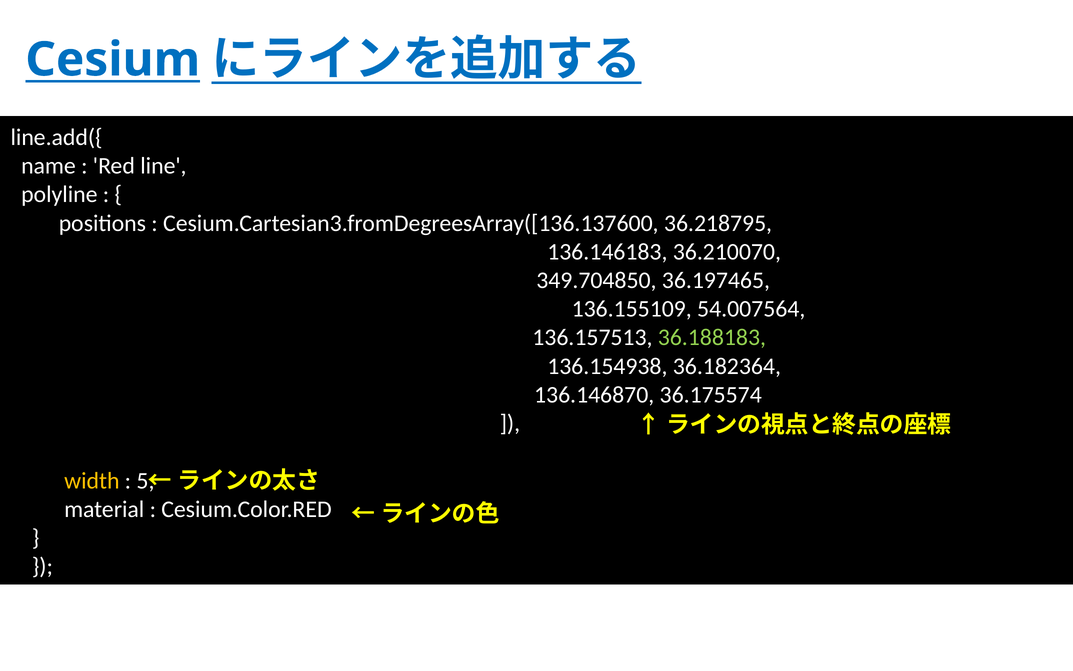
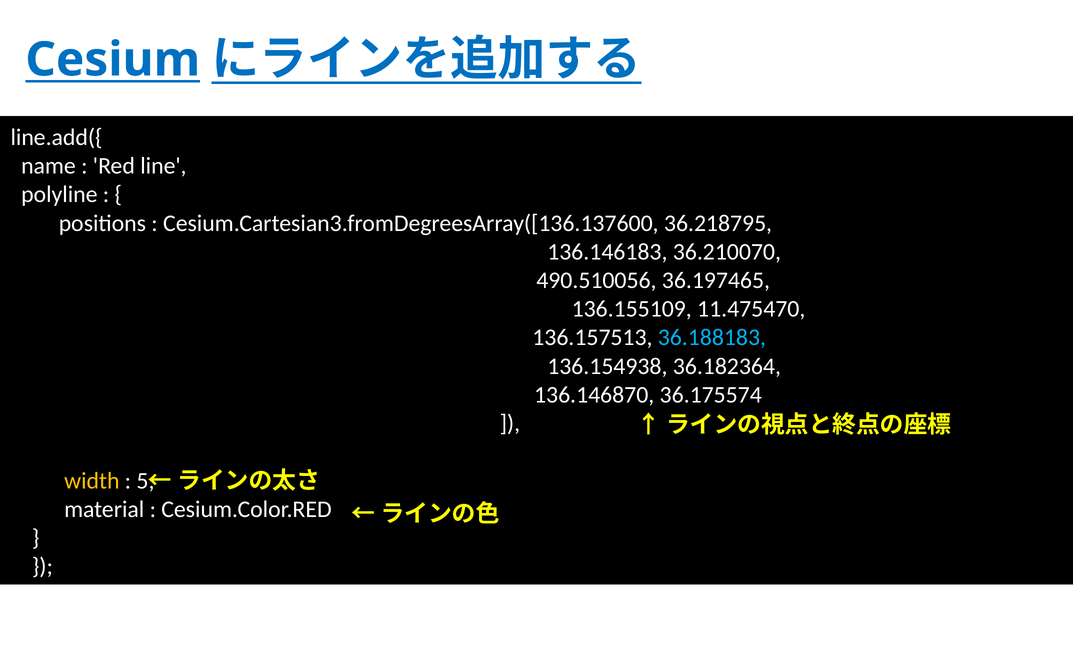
349.704850: 349.704850 -> 490.510056 (596, 280)
54.007564: 54.007564 -> 11.475470 (751, 309)
36.188183 colour: light green -> light blue (712, 337)
